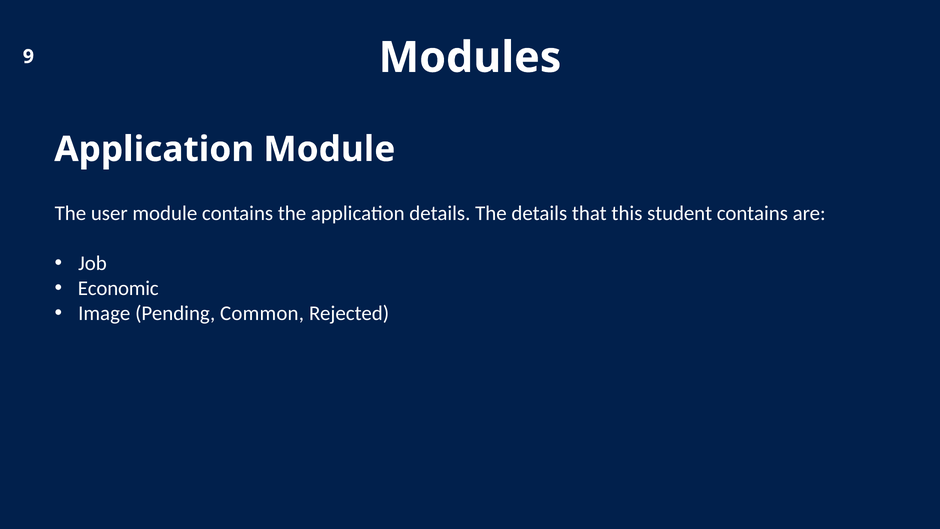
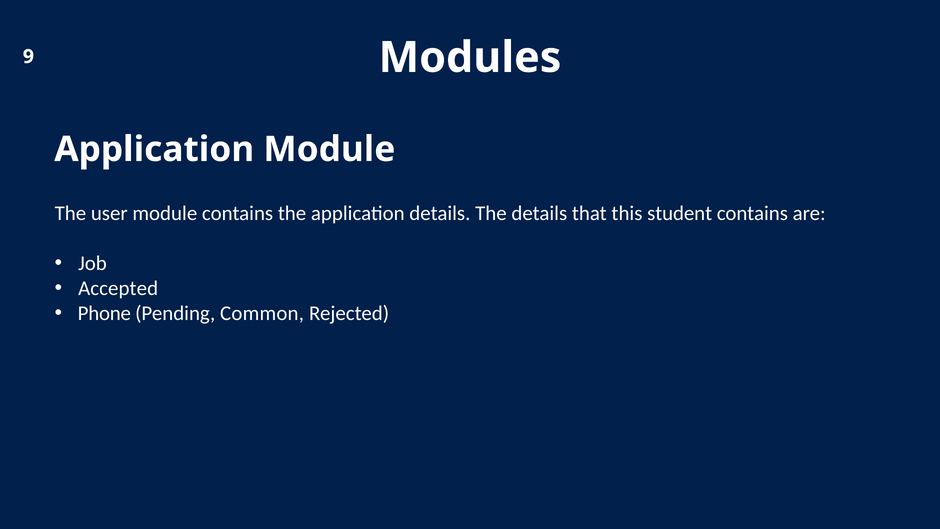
Economic: Economic -> Accepted (118, 288)
Image: Image -> Phone (104, 313)
